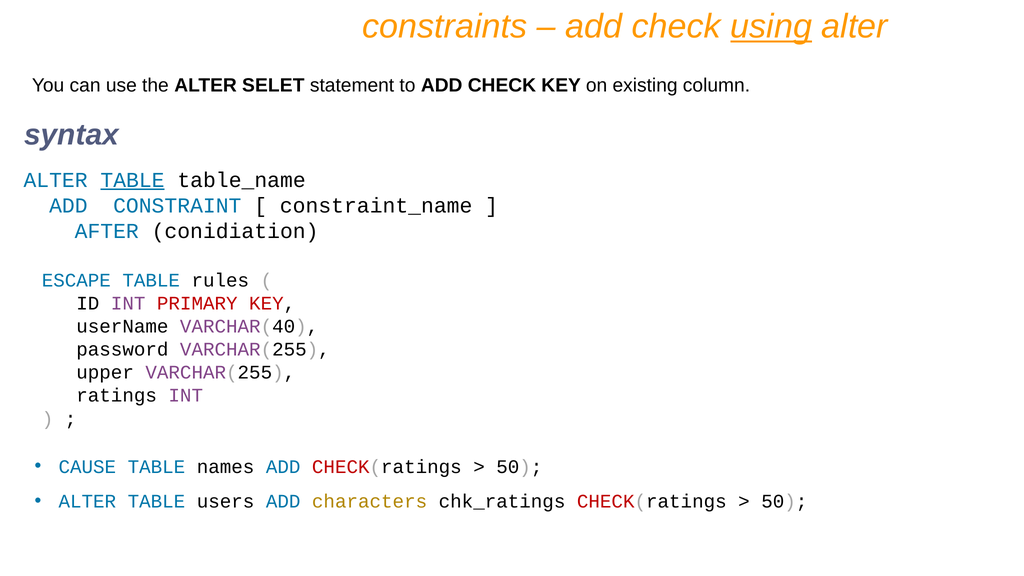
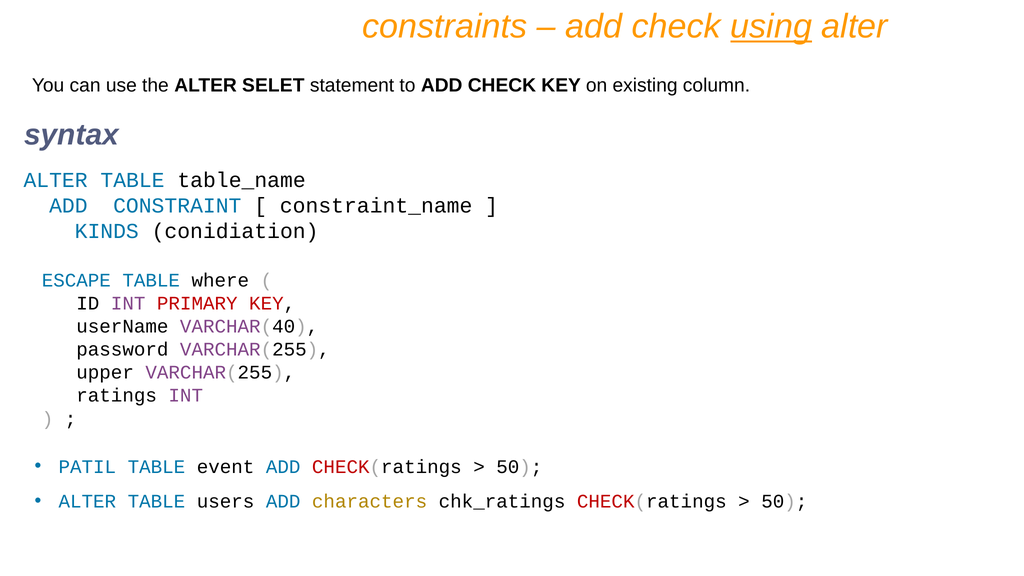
TABLE underline: present -> none (132, 180)
AFTER: AFTER -> KINDS (107, 231)
rules: rules -> where (220, 280)
CAUSE: CAUSE -> PATIL (87, 467)
names: names -> event (226, 467)
